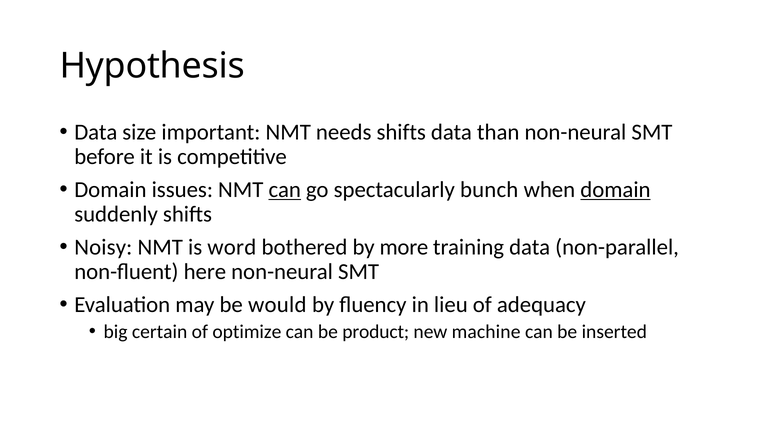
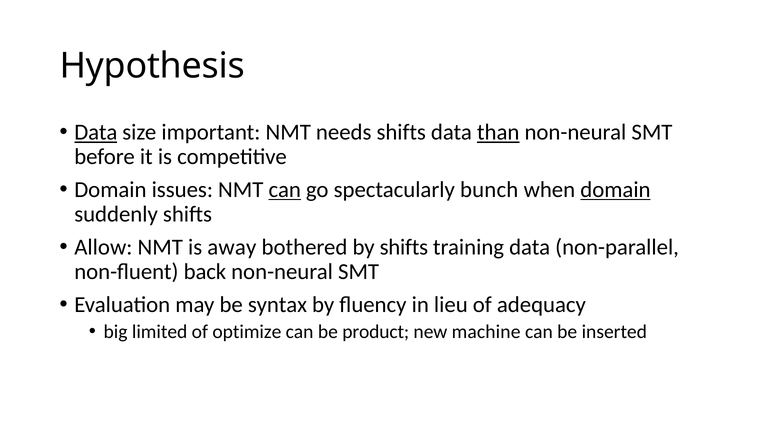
Data underline: none -> present (96, 132)
than underline: none -> present (498, 132)
Noisy: Noisy -> Allow (103, 247)
word: word -> away (232, 247)
by more: more -> shifts (404, 247)
here: here -> back (205, 272)
would: would -> syntax (277, 304)
certain: certain -> limited (160, 331)
